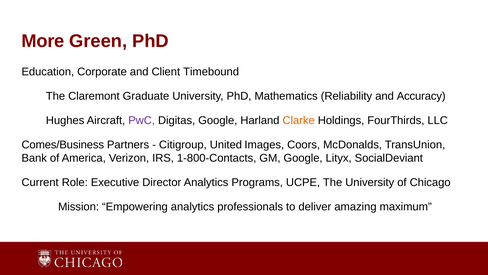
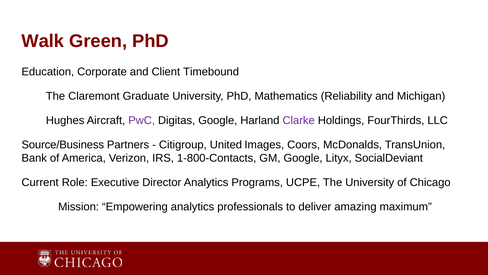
More: More -> Walk (43, 41)
Accuracy: Accuracy -> Michigan (421, 96)
Clarke colour: orange -> purple (299, 120)
Comes/Business: Comes/Business -> Source/Business (63, 145)
